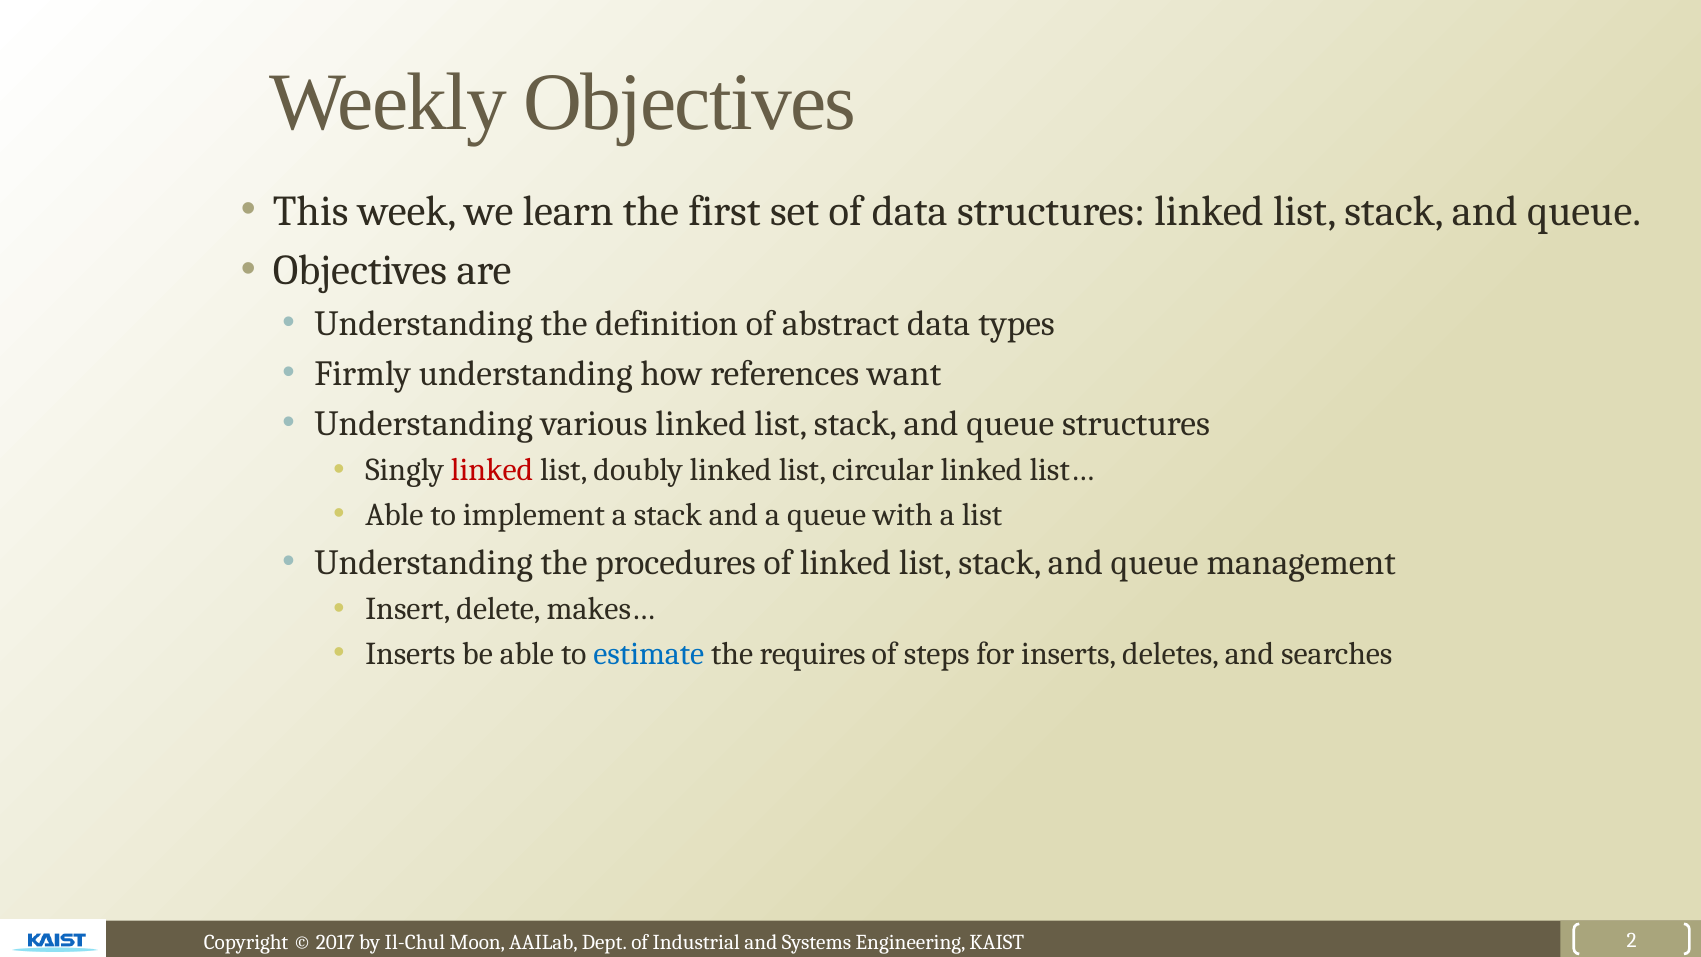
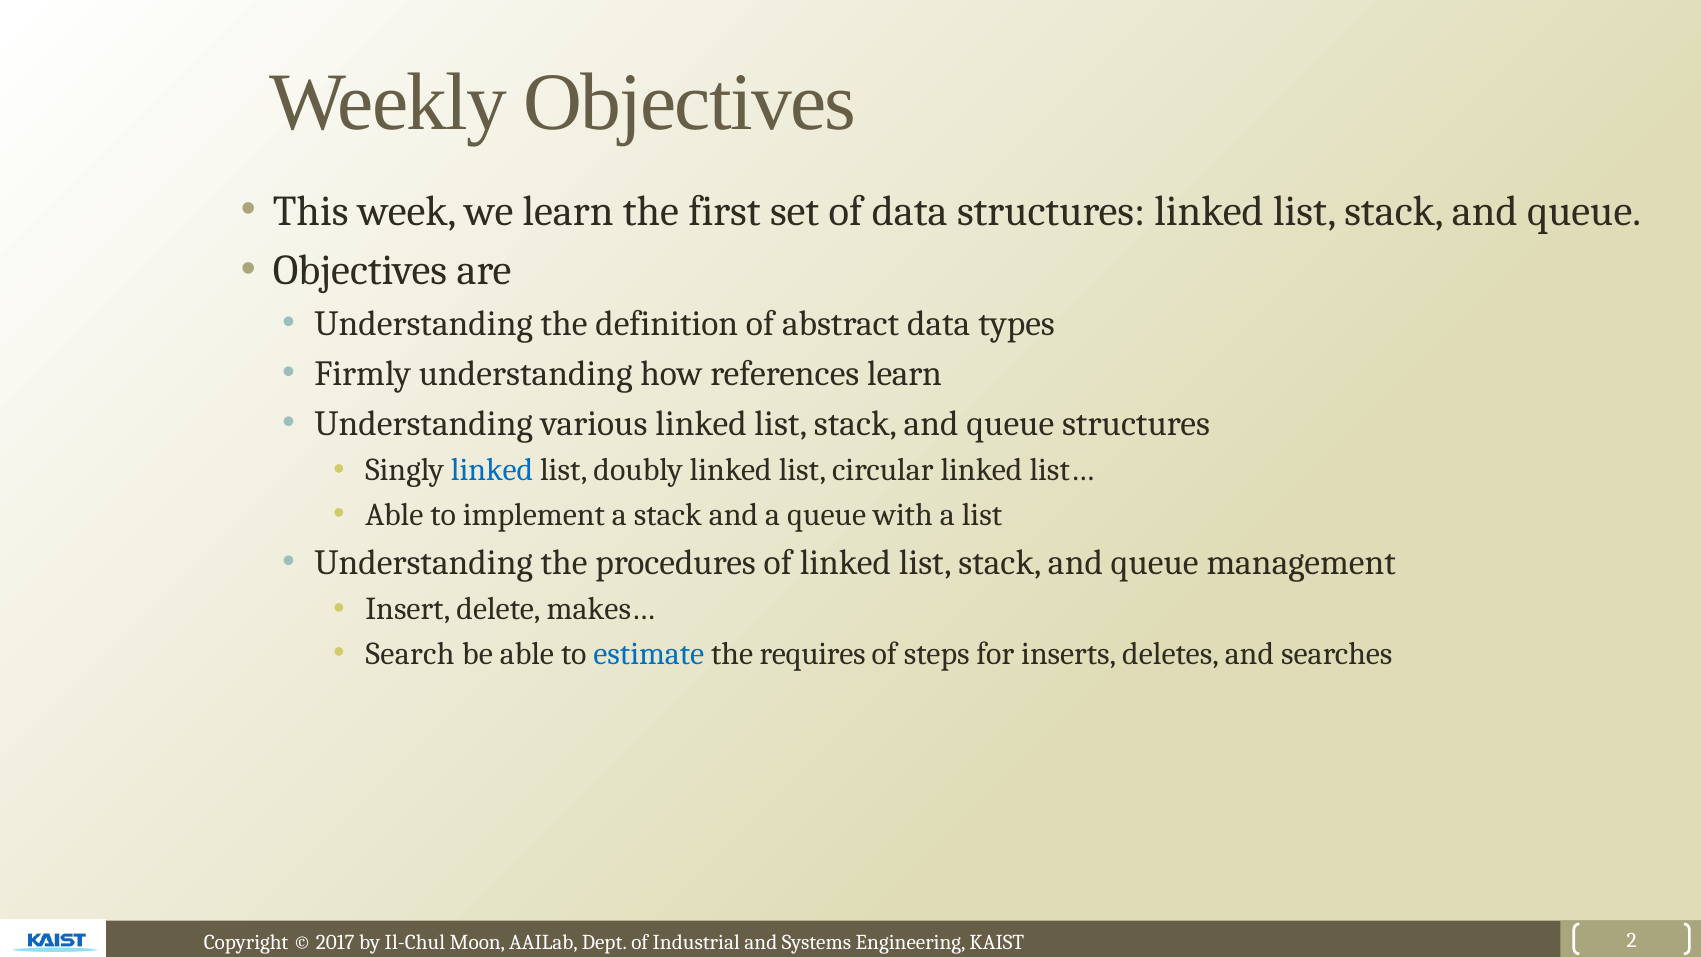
references want: want -> learn (905, 374)
linked colour: red -> blue (492, 470)
Inserts: Inserts -> Search (410, 654)
